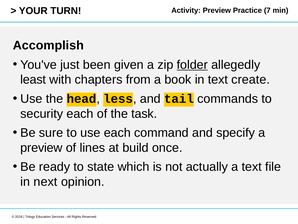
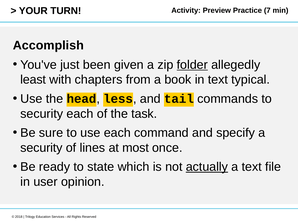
create: create -> typical (251, 80)
preview: preview -> security (41, 147)
build: build -> most (136, 147)
actually underline: none -> present (207, 166)
next: next -> user (46, 181)
